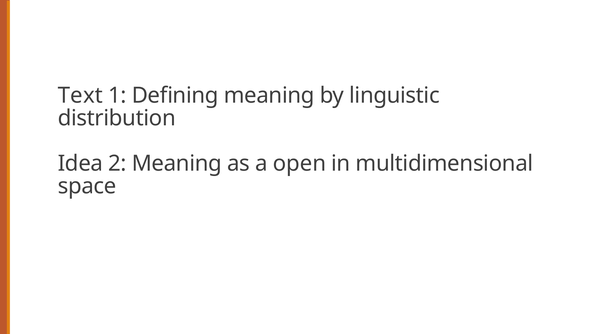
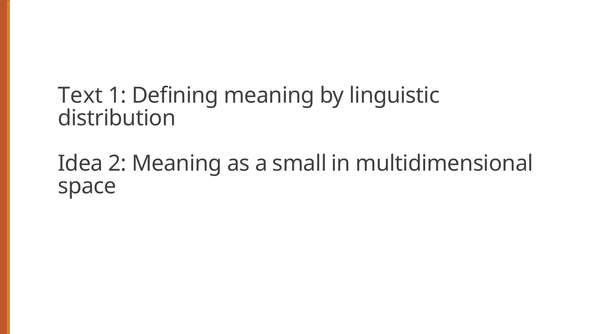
open: open -> small (300, 163)
